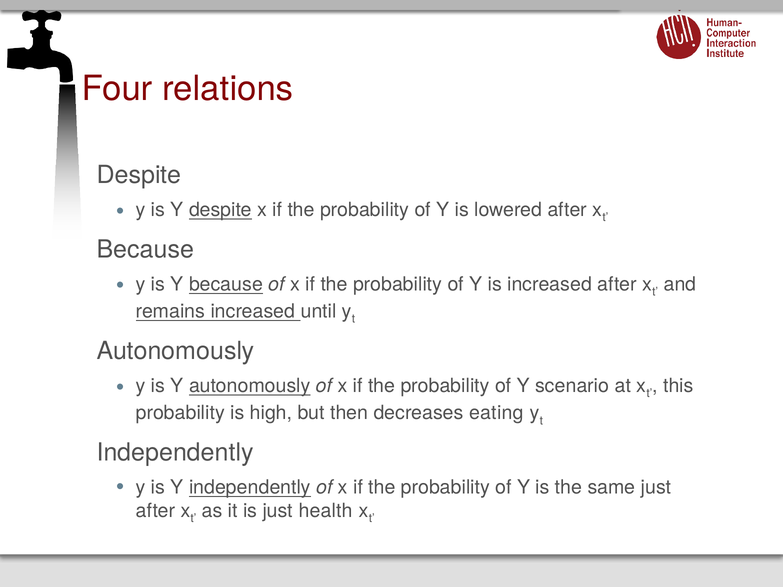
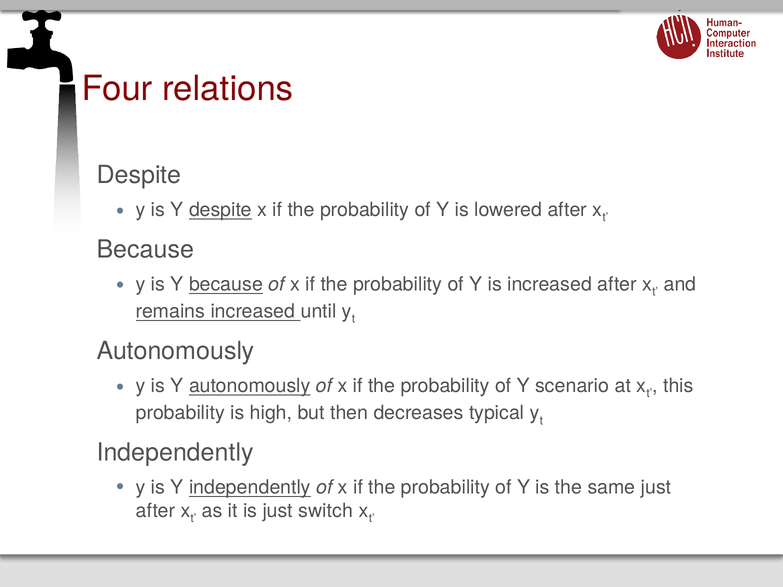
eating: eating -> typical (497, 413)
health: health -> switch (326, 511)
